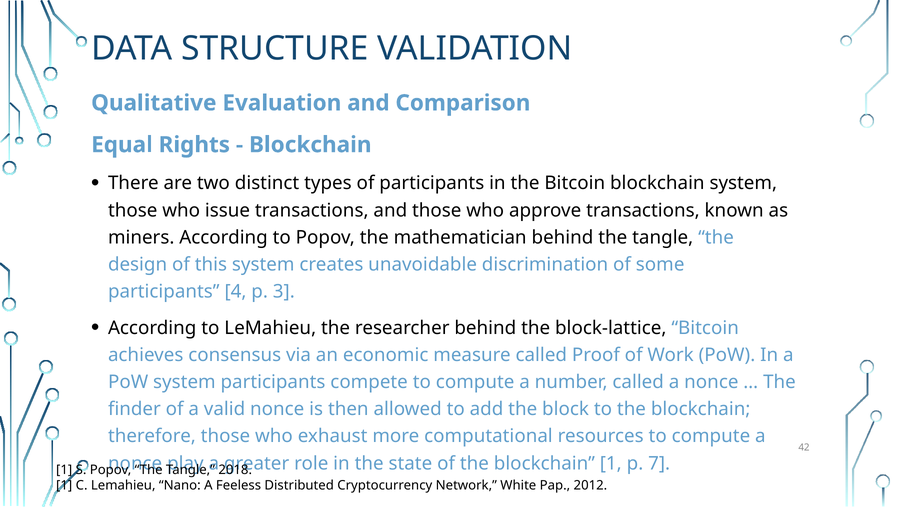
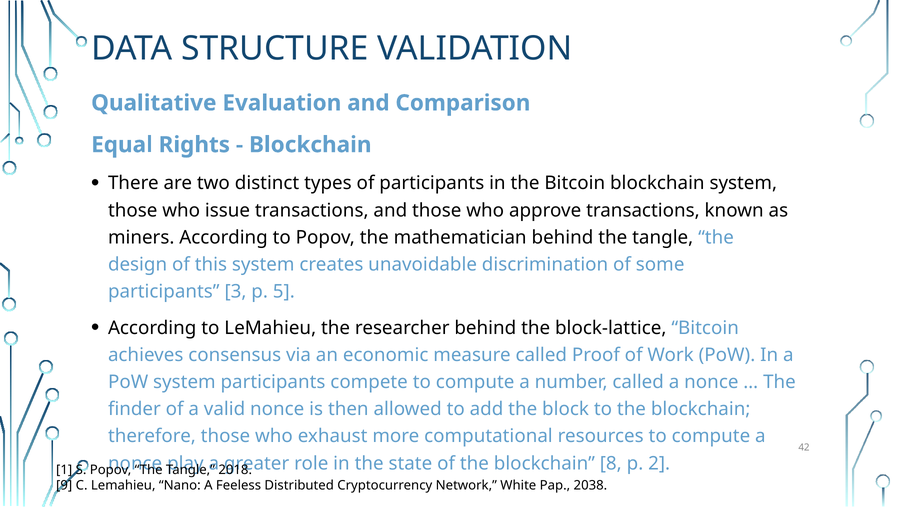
4: 4 -> 3 (236, 291)
3: 3 -> 5 (284, 291)
blockchain 1: 1 -> 8 (611, 463)
7: 7 -> 2 (659, 463)
1: 1 -> 9 (64, 485)
2012: 2012 -> 2038 (590, 485)
